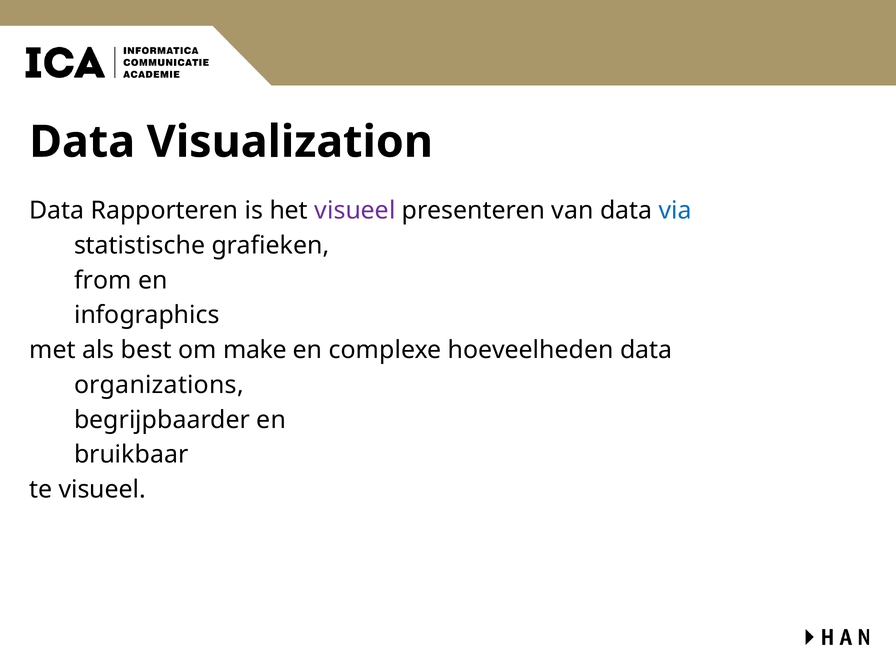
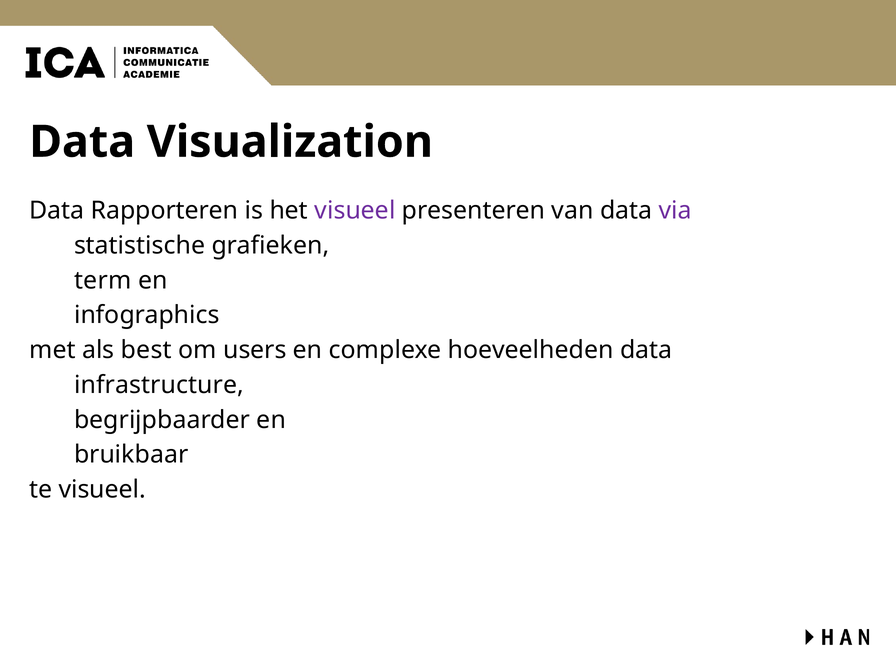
via colour: blue -> purple (675, 211)
from: from -> term (103, 280)
make: make -> users (255, 350)
organizations: organizations -> infrastructure (159, 385)
